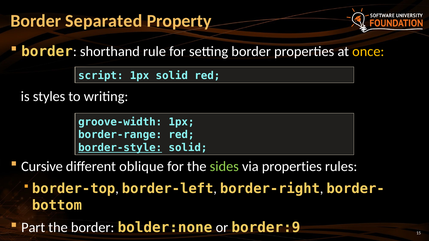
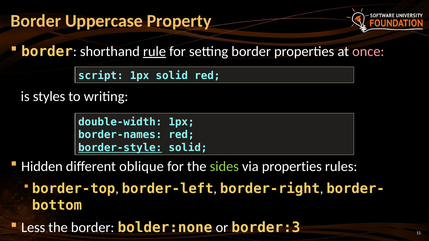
Separated: Separated -> Uppercase (104, 21)
rule underline: none -> present (154, 51)
once colour: yellow -> pink (368, 51)
groove-width: groove-width -> double-width (120, 122)
border-range: border-range -> border-names (120, 135)
Cursive: Cursive -> Hidden (42, 167)
Part: Part -> Less (33, 228)
border:9: border:9 -> border:3 (266, 228)
